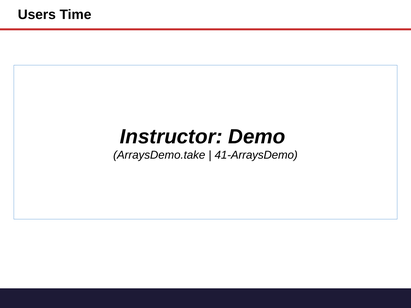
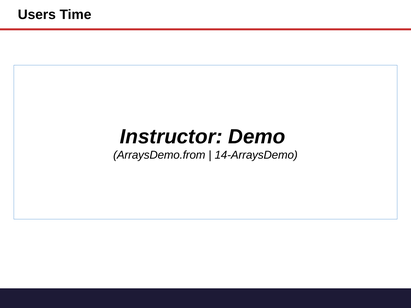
ArraysDemo.take: ArraysDemo.take -> ArraysDemo.from (159, 155)
41-ArraysDemo: 41-ArraysDemo -> 14-ArraysDemo (256, 155)
